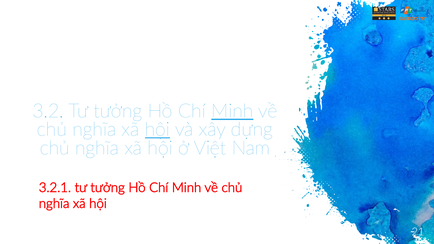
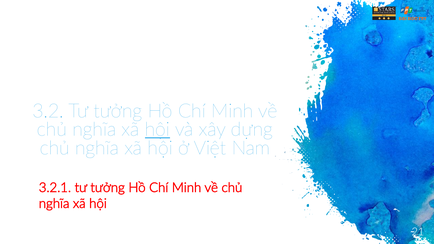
Minh underline: present -> none (232, 111)
